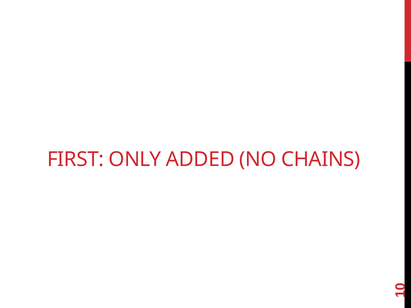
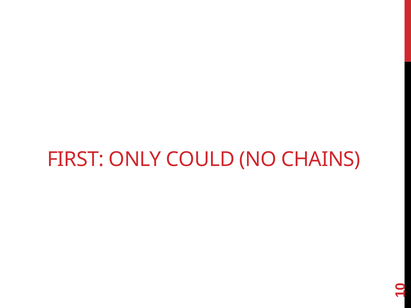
ADDED: ADDED -> COULD (200, 160)
